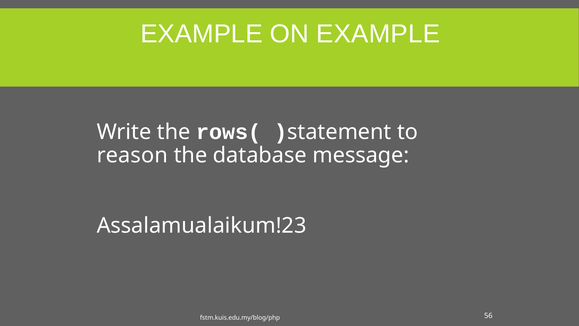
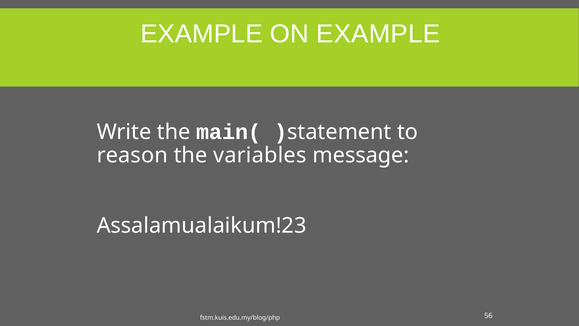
rows(: rows( -> main( (229, 132)
database: database -> variables (260, 155)
